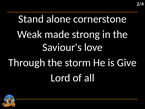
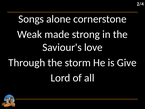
Stand: Stand -> Songs (31, 19)
